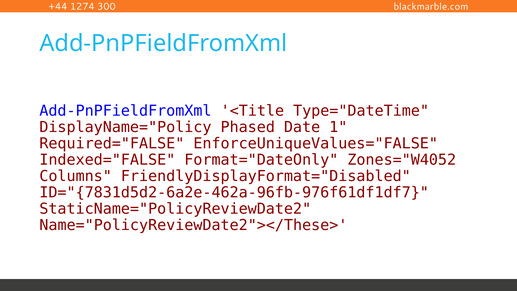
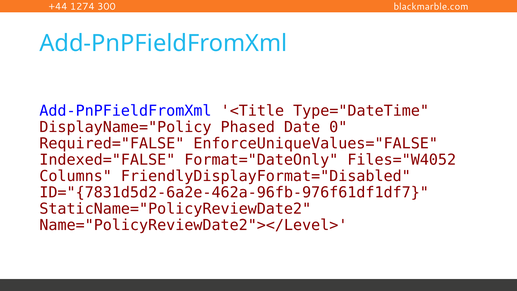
1: 1 -> 0 (338, 127)
Zones="W4052: Zones="W4052 -> Files="W4052 (402, 160)
Name="PolicyReviewDate2"></These>: Name="PolicyReviewDate2"></These> -> Name="PolicyReviewDate2"></Level> (193, 225)
